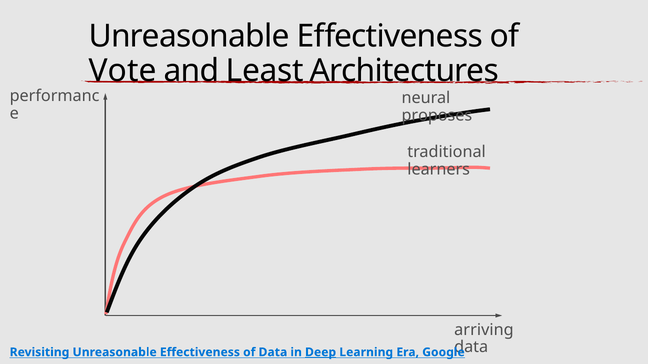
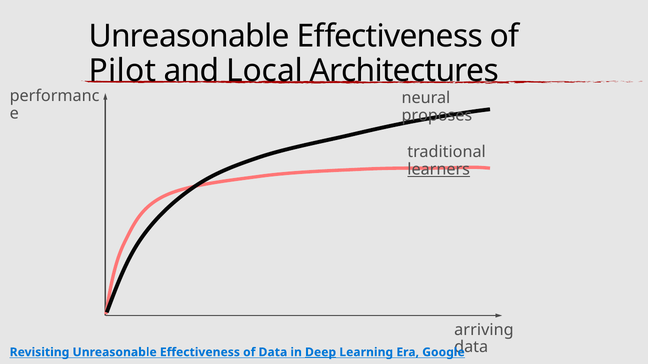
Vote: Vote -> Pilot (123, 71)
Least: Least -> Local (265, 71)
learners underline: none -> present (439, 170)
